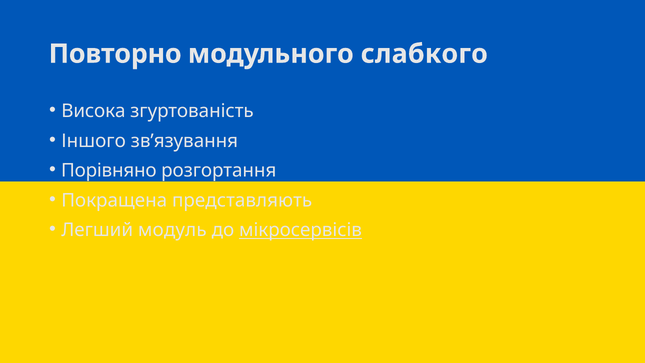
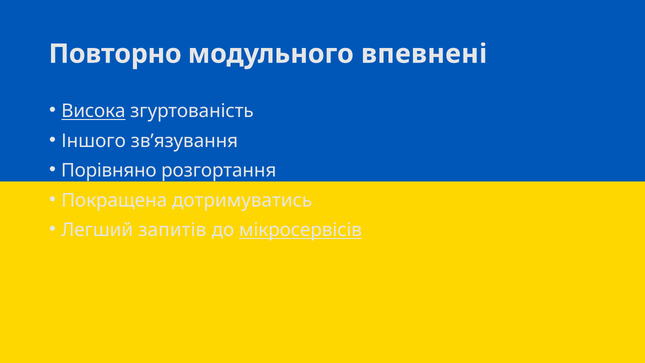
слабкого: слабкого -> впевнені (424, 54)
Висока underline: none -> present (93, 111)
представляють: представляють -> дотримуватись (242, 200)
модуль: модуль -> запитів (172, 230)
